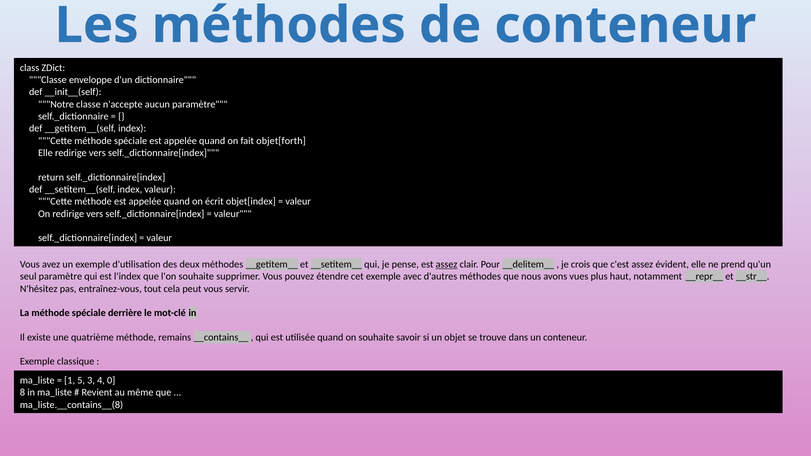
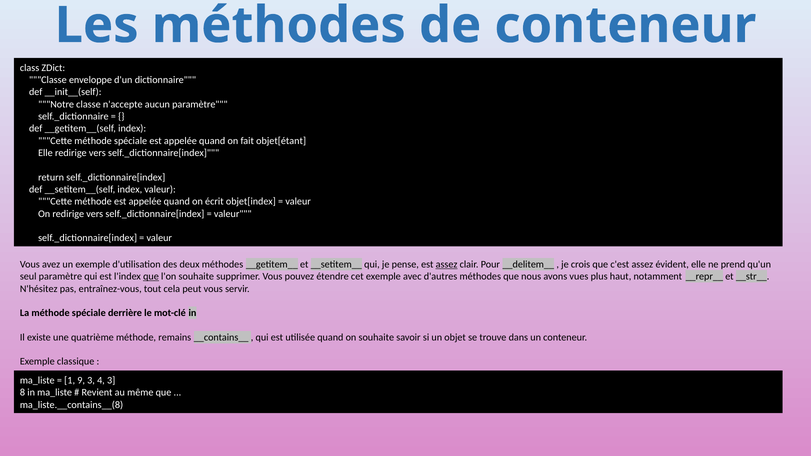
objet[forth: objet[forth -> objet[étant (281, 141)
que underline: none -> present (151, 277)
5: 5 -> 9 (81, 381)
4 0: 0 -> 3 (111, 381)
